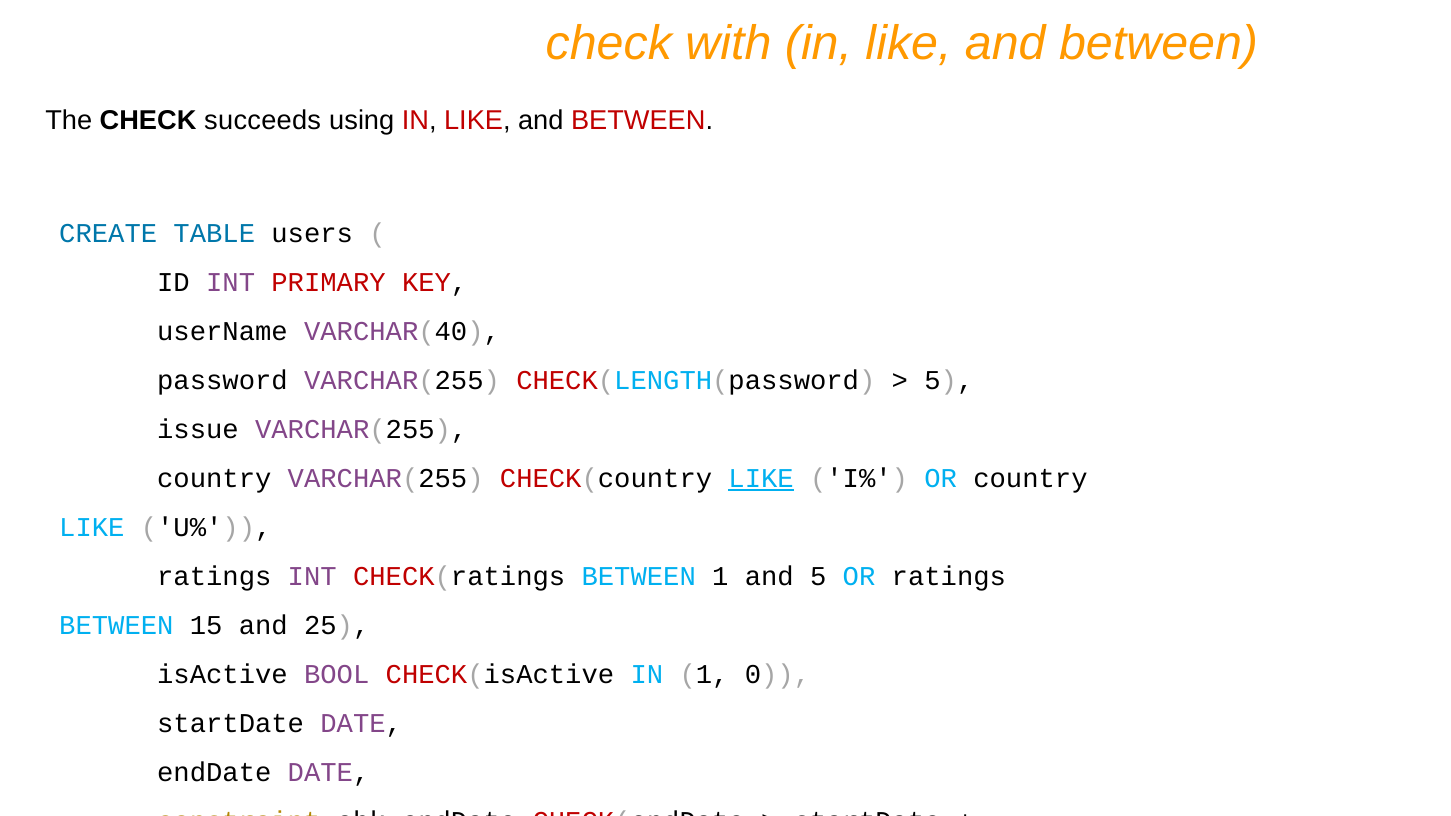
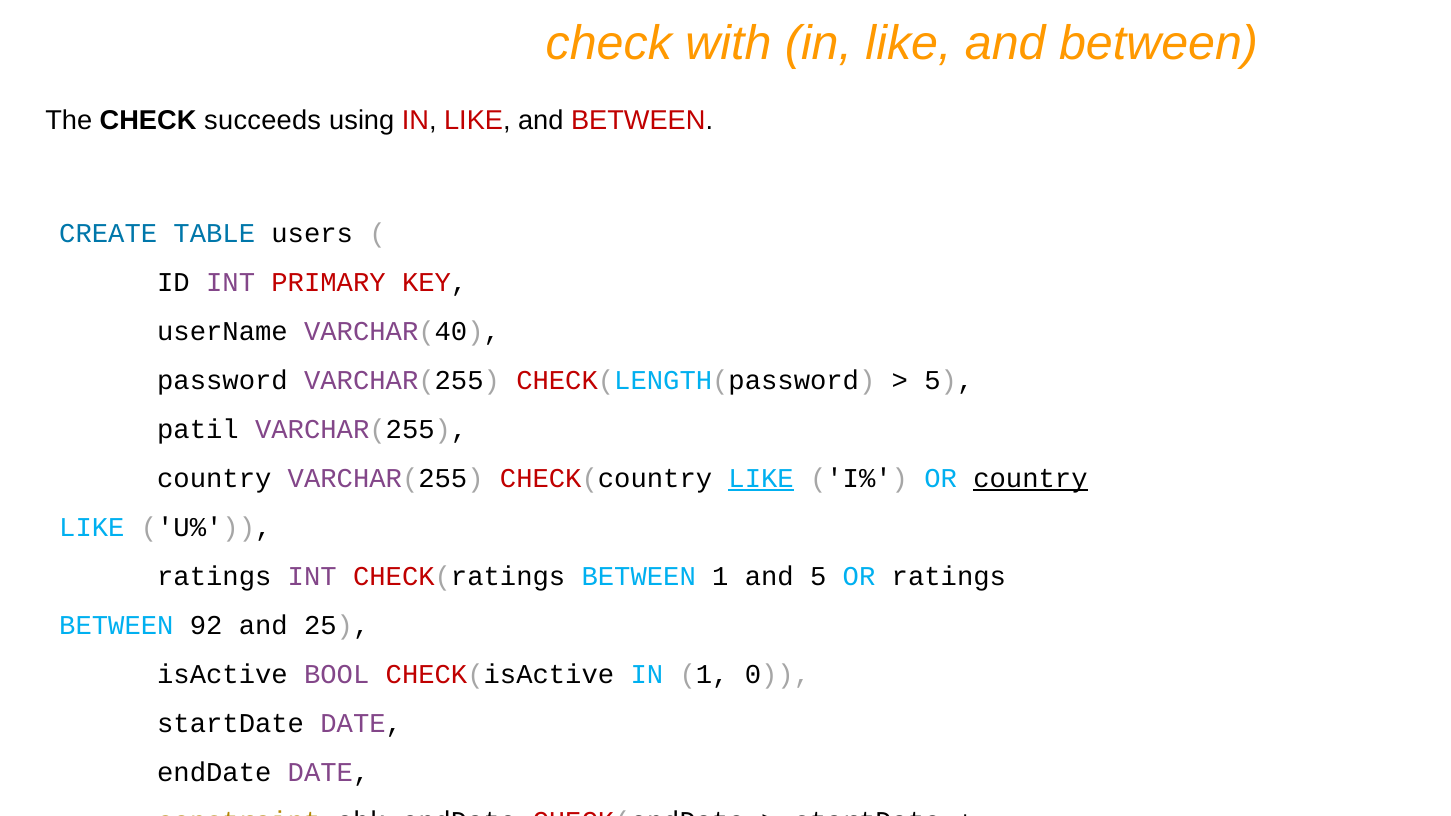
issue: issue -> patil (198, 430)
country underline: none -> present (1030, 479)
15: 15 -> 92 (206, 626)
